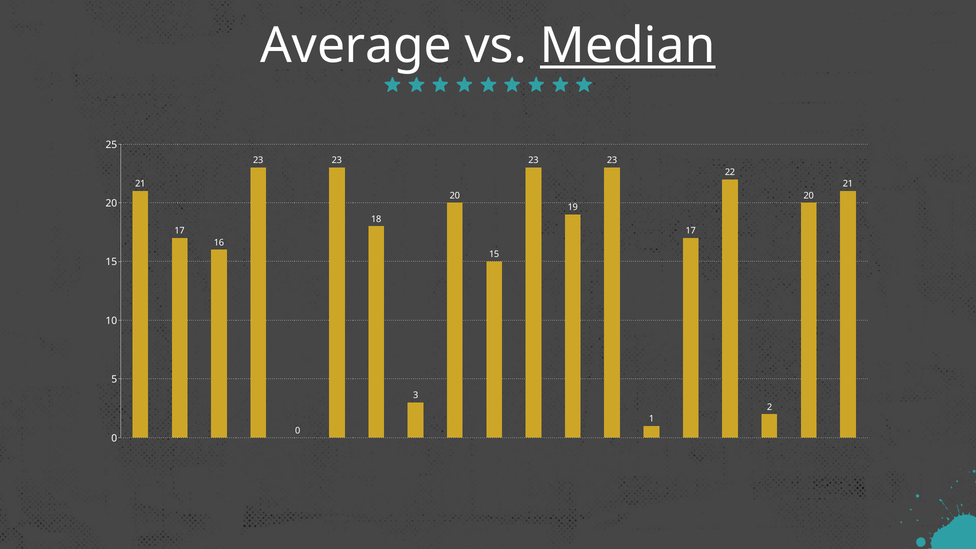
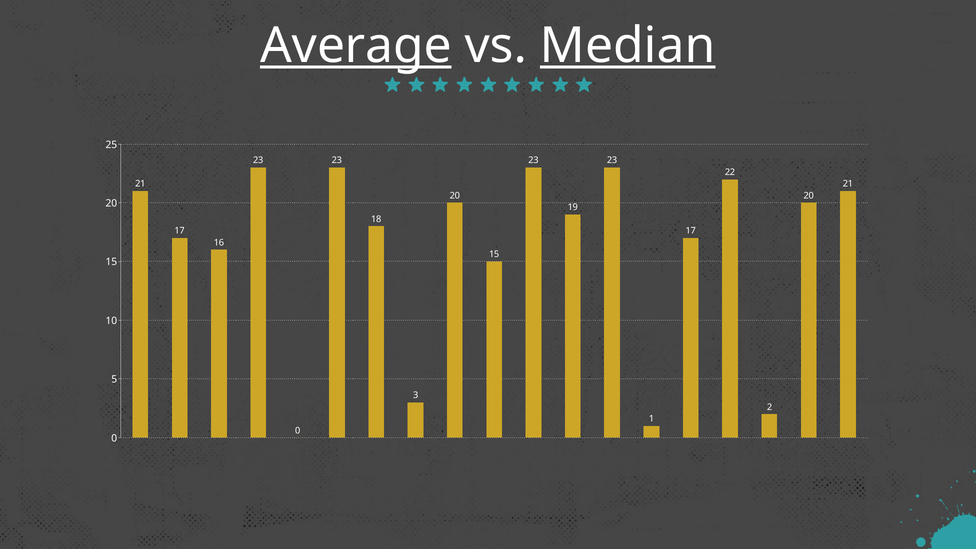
Average underline: none -> present (356, 46)
